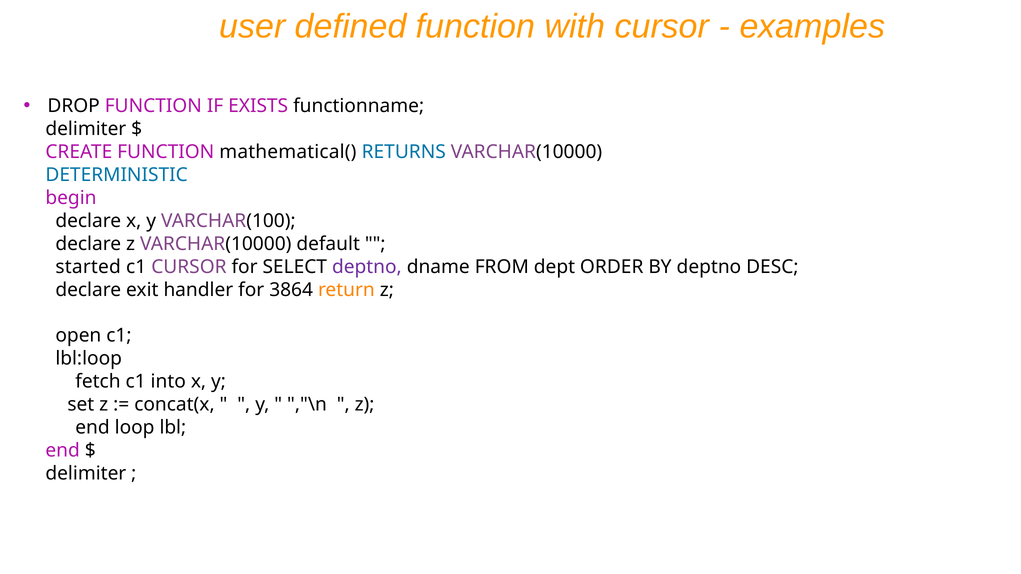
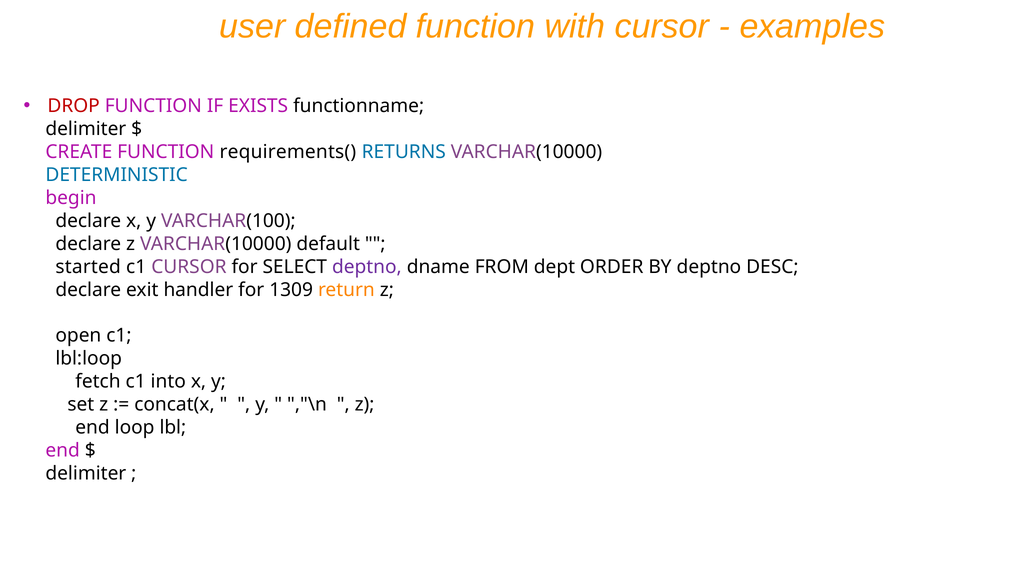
DROP colour: black -> red (74, 106)
mathematical(: mathematical( -> requirements( (288, 152)
3864: 3864 -> 1309 (291, 290)
